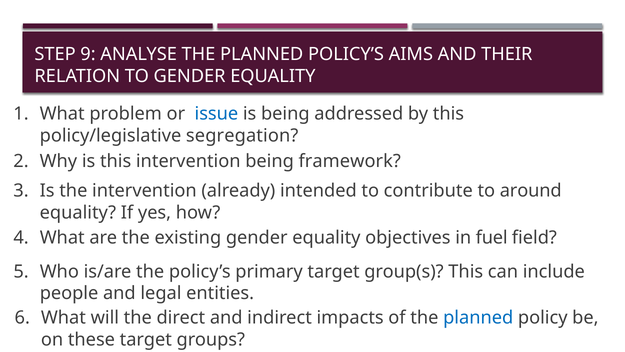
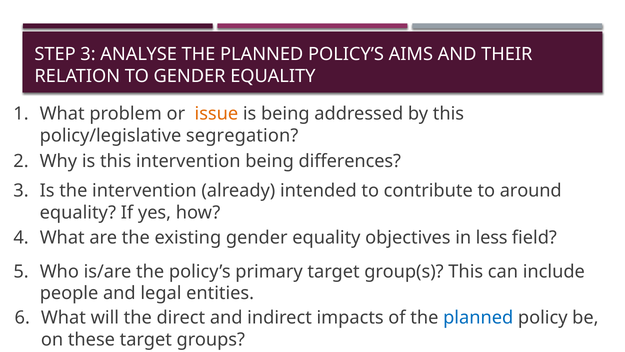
STEP 9: 9 -> 3 (88, 54)
issue colour: blue -> orange (216, 113)
framework: framework -> differences (350, 161)
fuel: fuel -> less (492, 237)
